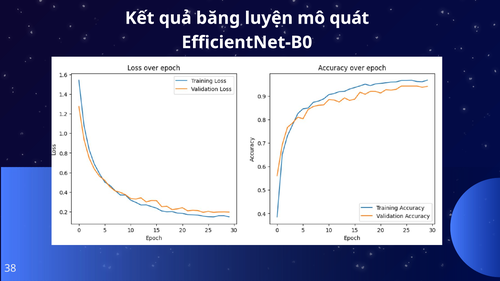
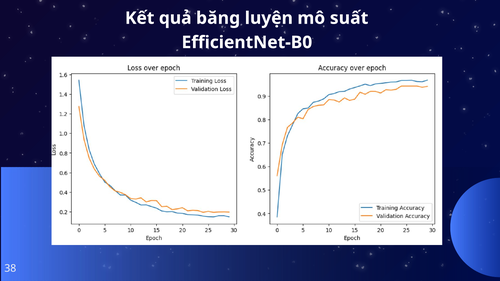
quát: quát -> suất (349, 18)
